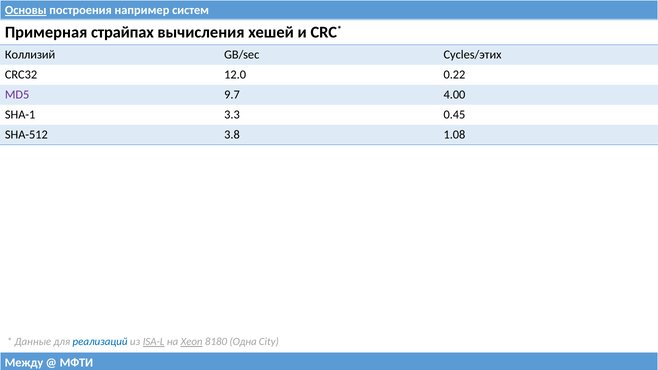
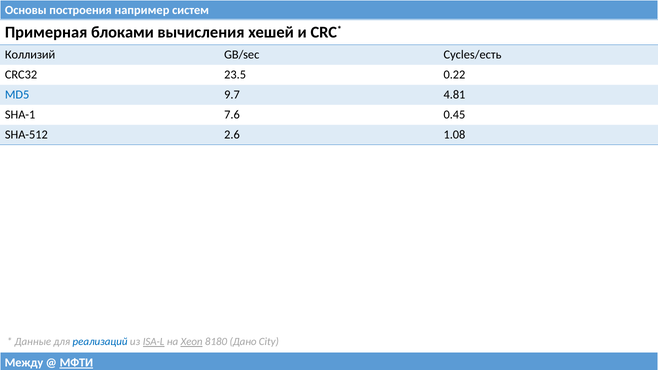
Основы underline: present -> none (26, 10)
страйпах: страйпах -> блоками (122, 32)
Cycles/этих: Cycles/этих -> Cycles/есть (473, 55)
12.0: 12.0 -> 23.5 (235, 75)
MD5 colour: purple -> blue (17, 95)
4.00: 4.00 -> 4.81 (454, 95)
3.3: 3.3 -> 7.6 (232, 115)
3.8: 3.8 -> 2.6 (232, 135)
Одна: Одна -> Дано (243, 342)
МФТИ underline: none -> present (76, 363)
